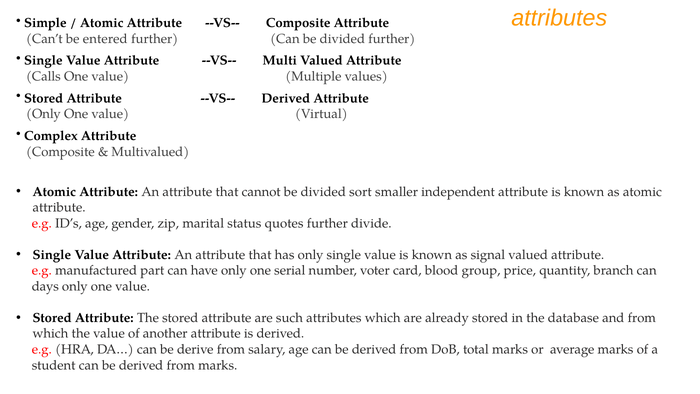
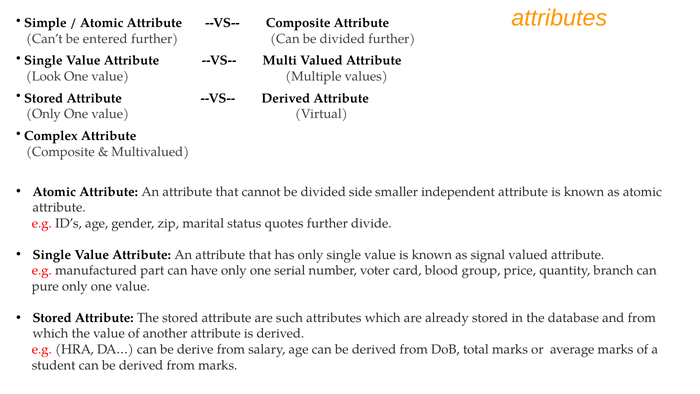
Calls: Calls -> Look (43, 76)
sort: sort -> side (361, 192)
days: days -> pure (45, 286)
